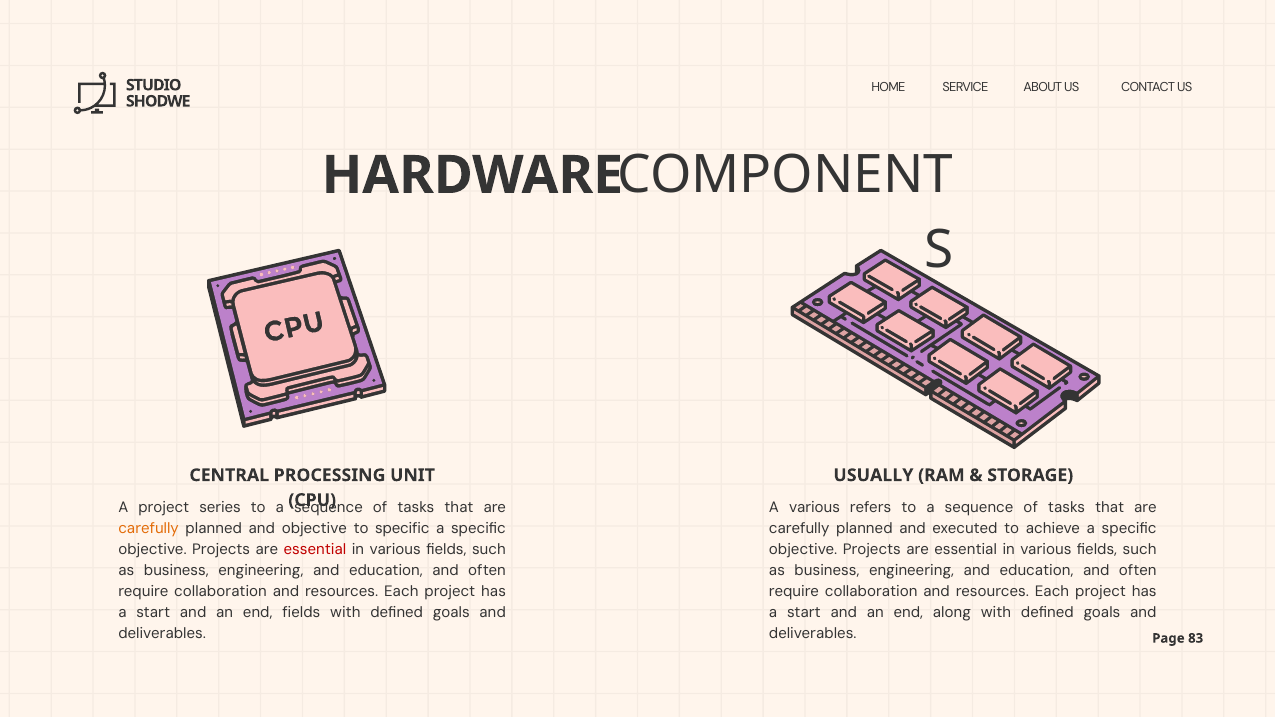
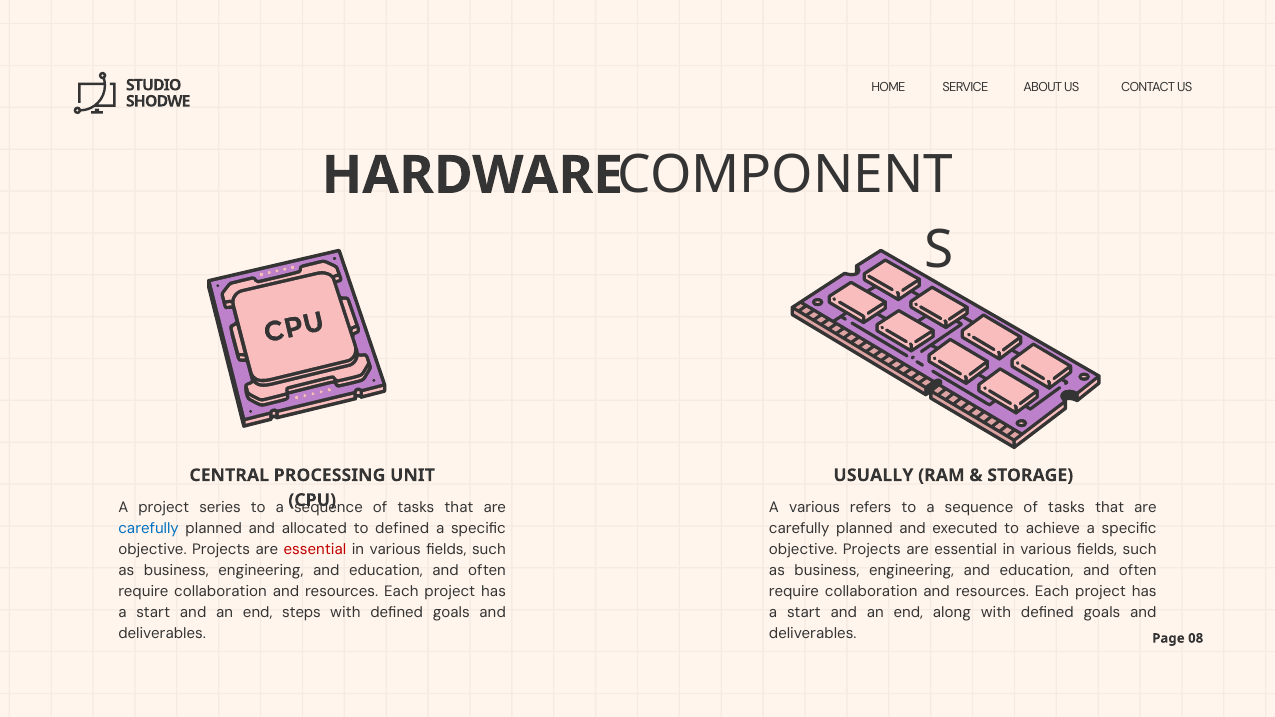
carefully colour: orange -> blue (149, 529)
and objective: objective -> allocated (314, 529)
to specific: specific -> defined (402, 529)
end fields: fields -> steps (301, 613)
83: 83 -> 08 (1196, 638)
